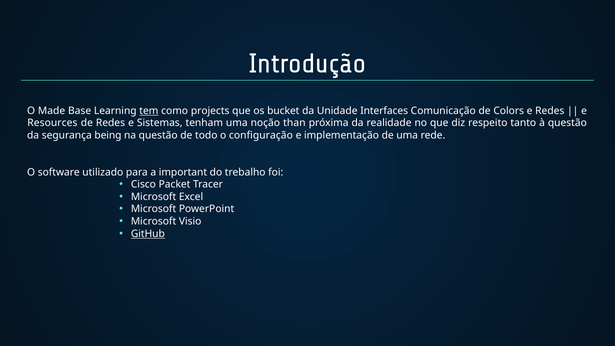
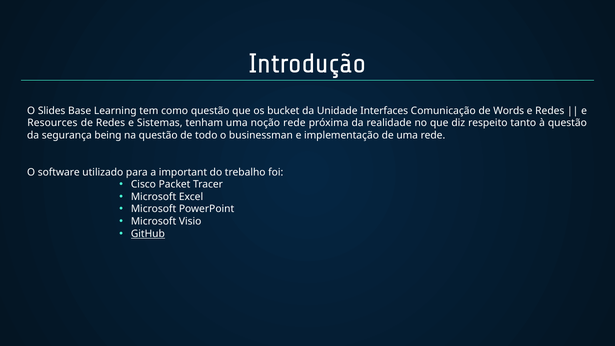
Made: Made -> Slides (52, 111)
tem underline: present -> none (149, 111)
como projects: projects -> questão (210, 111)
Colors: Colors -> Words (509, 111)
noção than: than -> rede (294, 123)
configuração: configuração -> businessman (261, 135)
